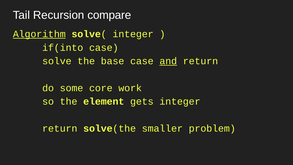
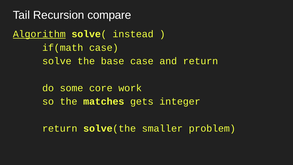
solve( integer: integer -> instead (133, 34)
if(into: if(into -> if(math (63, 48)
and underline: present -> none (168, 61)
element: element -> matches (104, 101)
